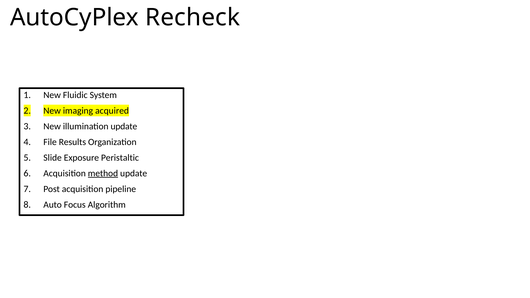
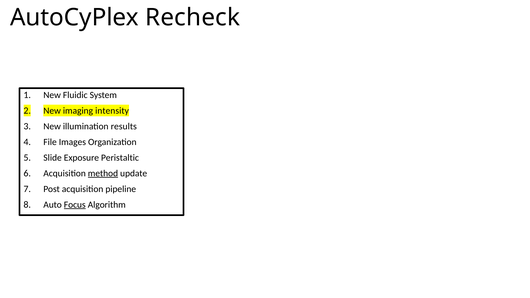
acquired: acquired -> intensity (112, 111)
illumination update: update -> results (124, 126)
Results: Results -> Images (72, 142)
Focus underline: none -> present (75, 205)
